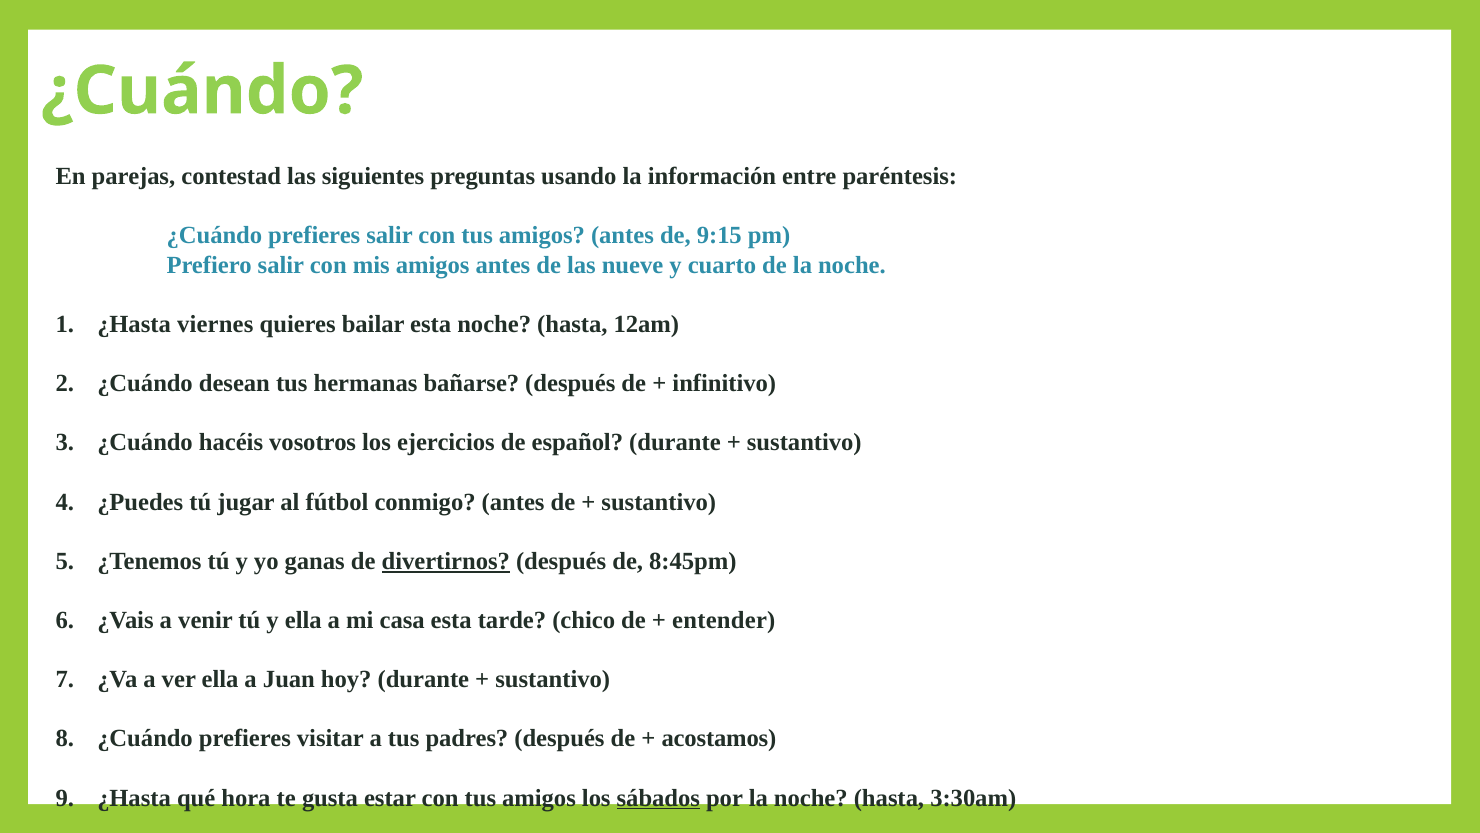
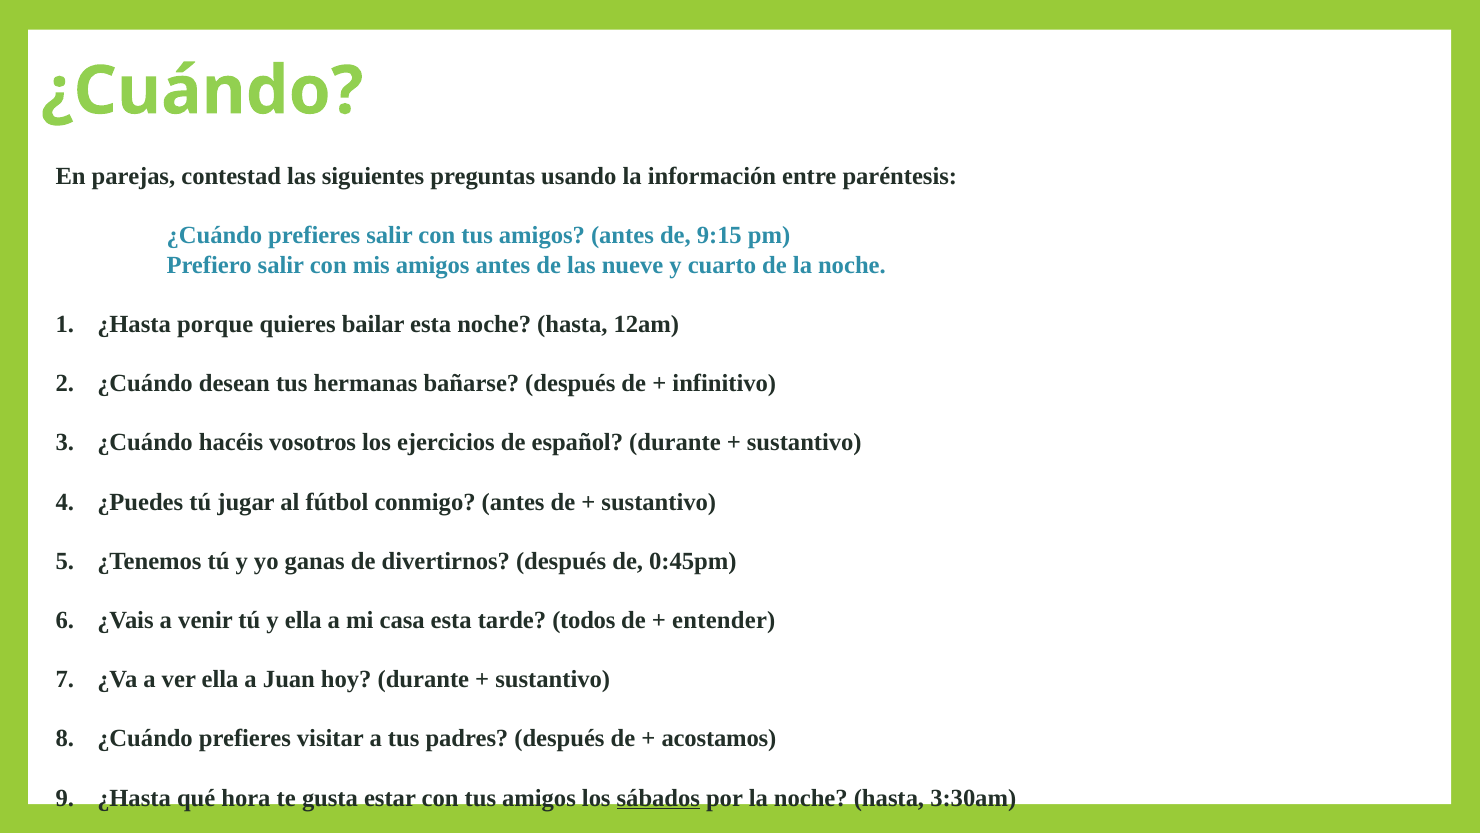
viernes: viernes -> porque (215, 324)
divertirnos underline: present -> none (446, 561)
8:45pm: 8:45pm -> 0:45pm (693, 561)
chico: chico -> todos (584, 620)
